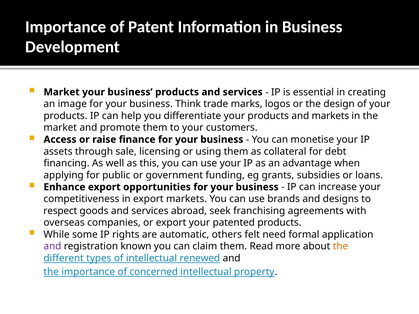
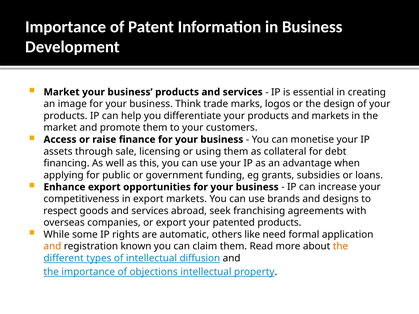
felt: felt -> like (252, 235)
and colour: purple -> orange (52, 247)
renewed: renewed -> diffusion (200, 258)
concerned: concerned -> objections (154, 272)
